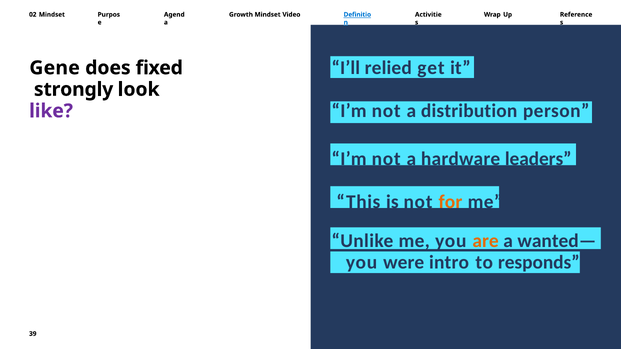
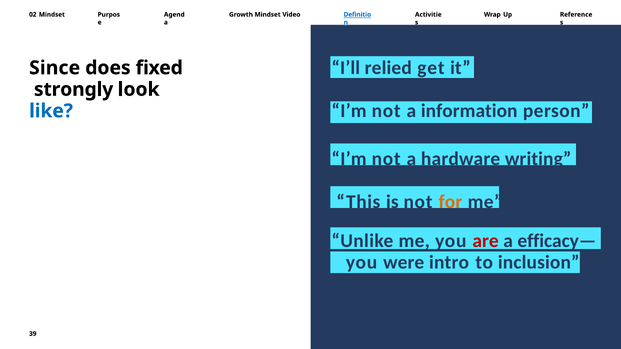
Gene: Gene -> Since (55, 68)
distribution: distribution -> information (469, 111)
like colour: purple -> blue (51, 111)
leaders: leaders -> writing (538, 159)
are colour: orange -> red (486, 241)
wanted—: wanted— -> efficacy— (557, 241)
responds: responds -> inclusion (539, 262)
